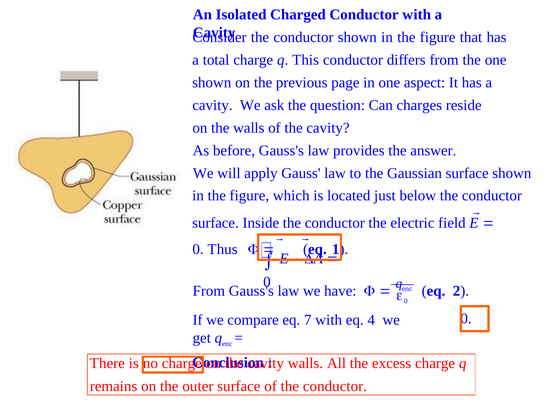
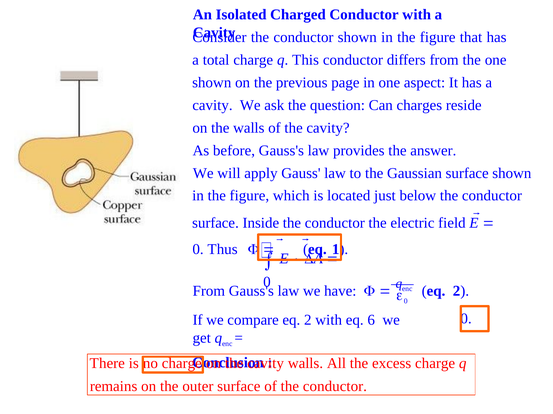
compare eq 7: 7 -> 2 (308, 321)
4: 4 -> 6 (371, 321)
